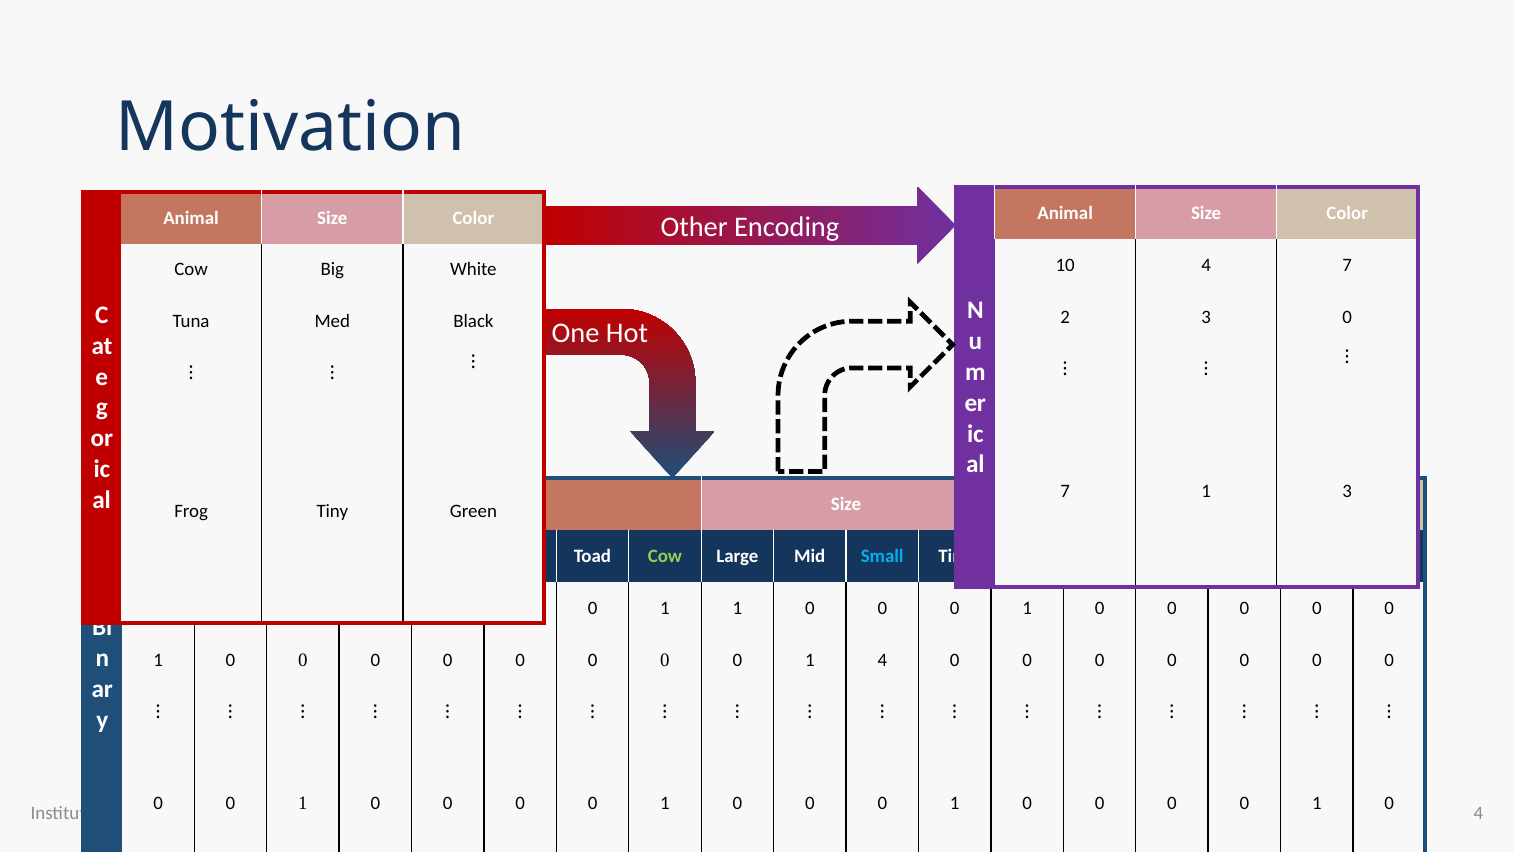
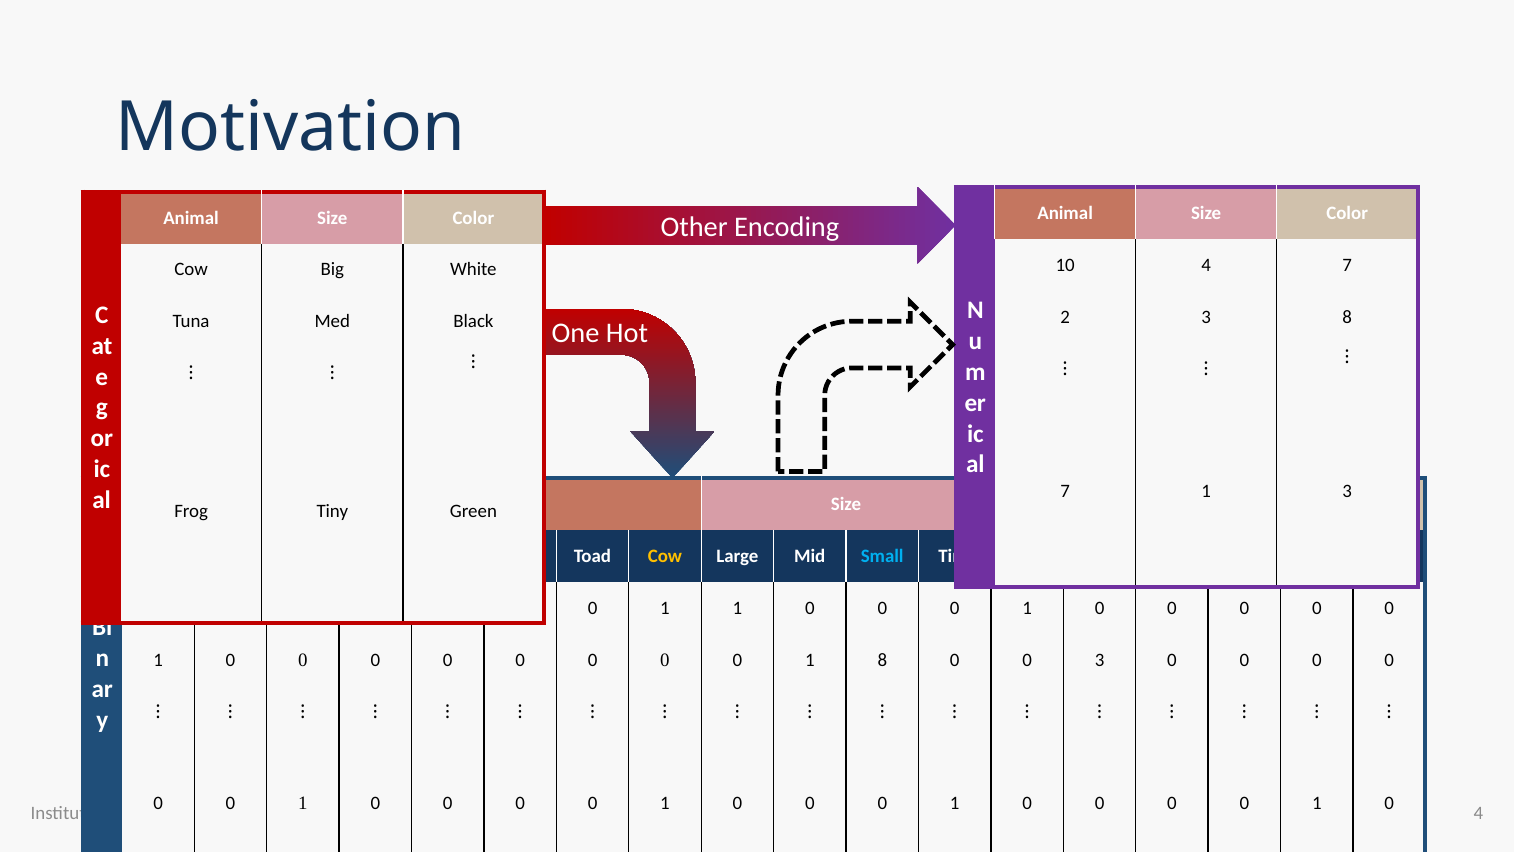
3 0: 0 -> 8 (1347, 317)
Cow colour: light green -> yellow (665, 556)
1 4: 4 -> 8 (882, 660)
0: 0 -> 3 (1100, 660)
